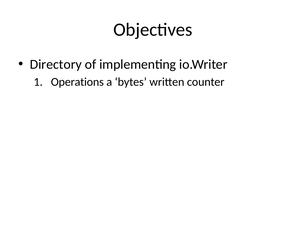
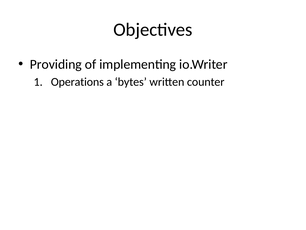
Directory: Directory -> Providing (56, 64)
